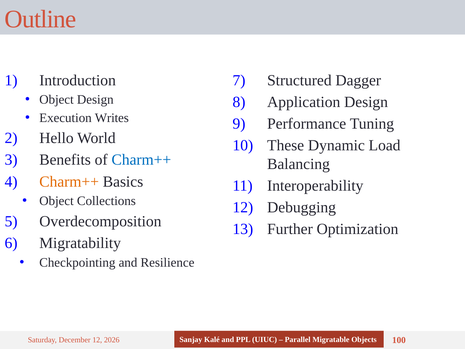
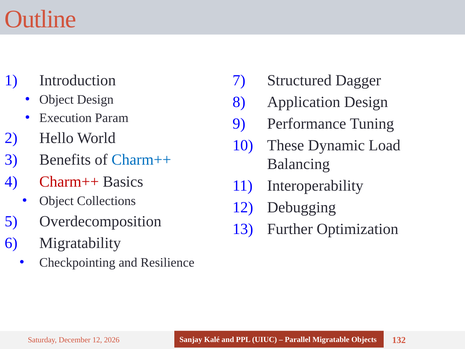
Writes: Writes -> Param (112, 118)
Charm++ colour: orange -> red (69, 181)
100: 100 -> 132 (399, 340)
